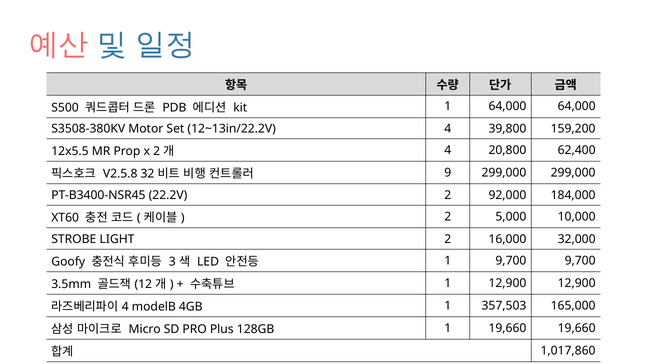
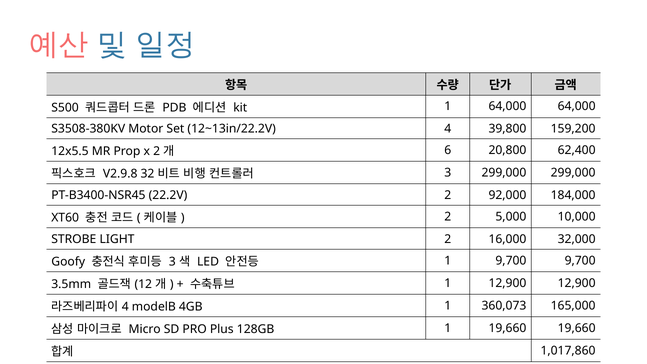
4: 4 -> 6 (448, 150)
V2.5.8: V2.5.8 -> V2.9.8 (120, 174)
9: 9 -> 3 (448, 173)
357,503: 357,503 -> 360,073 (504, 306)
